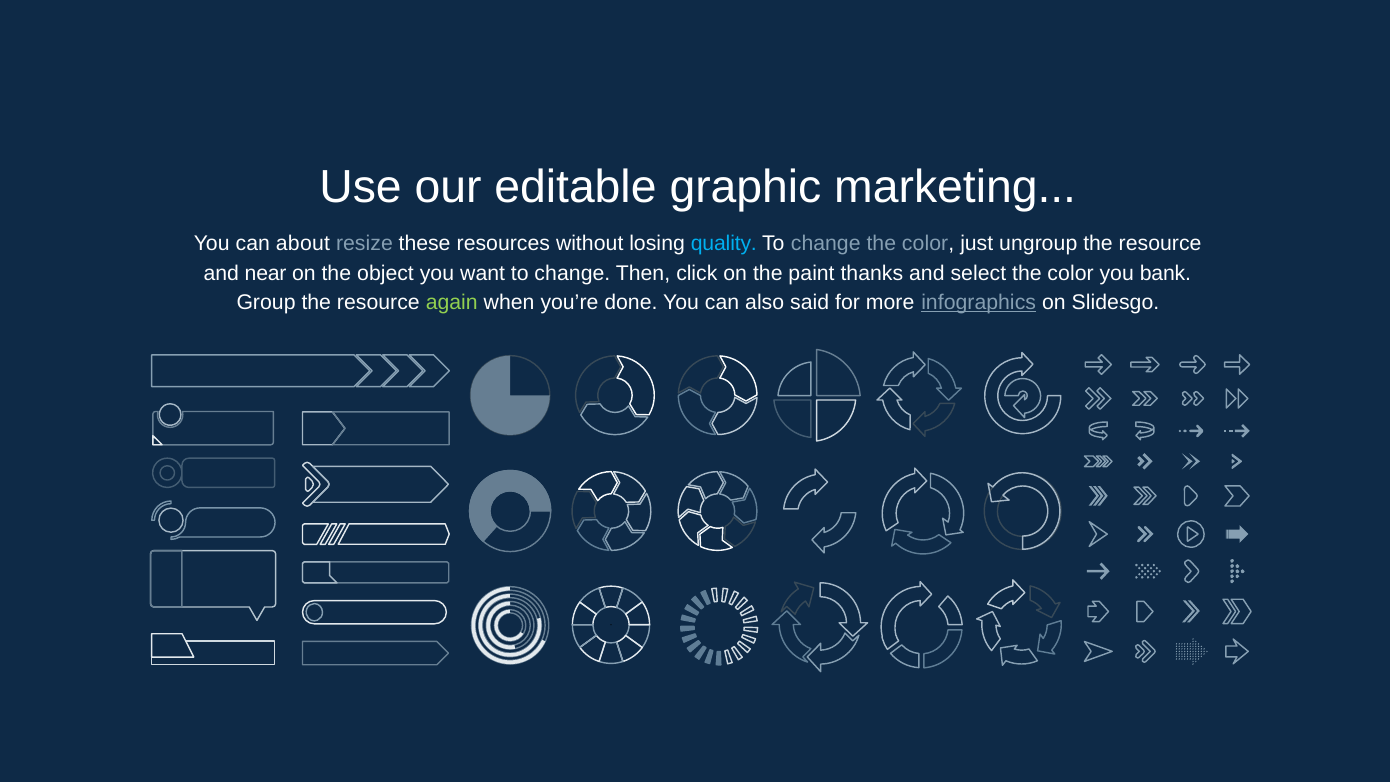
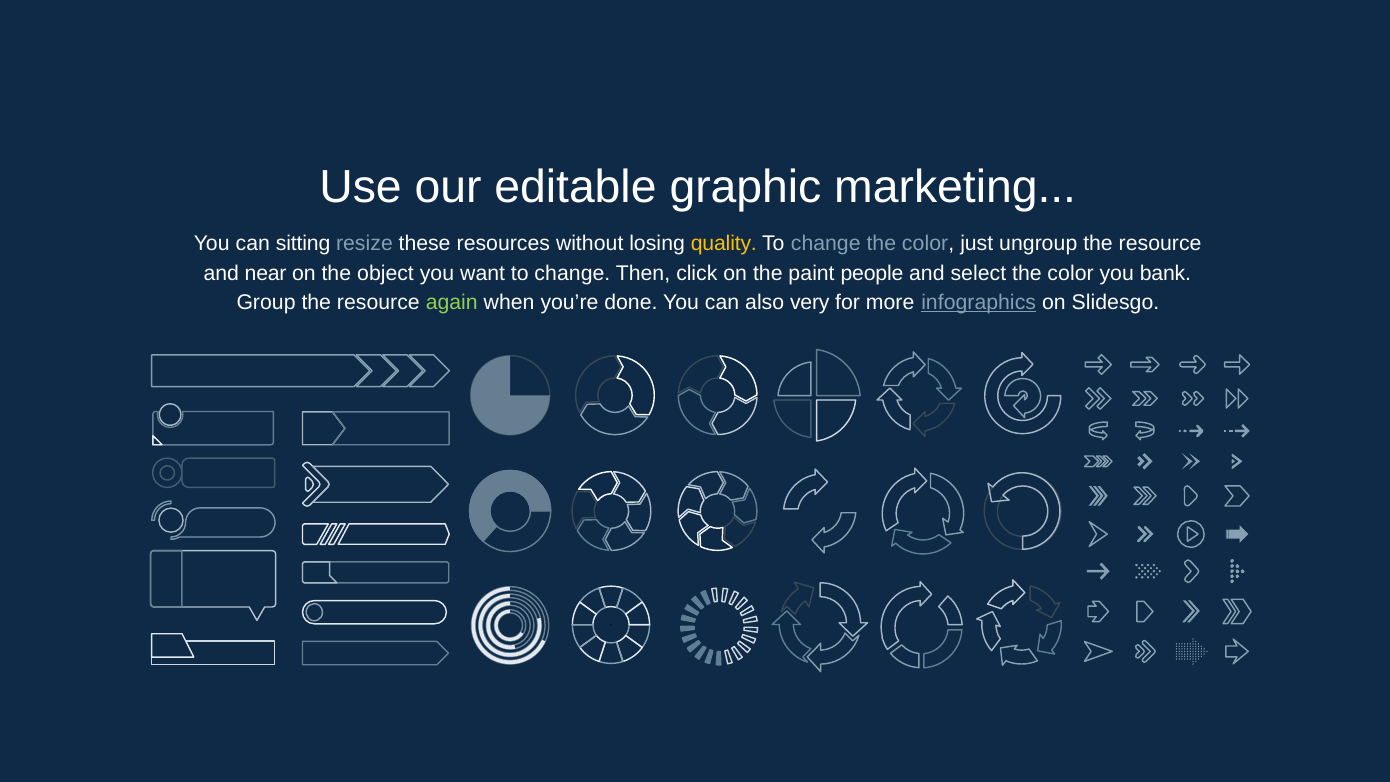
about: about -> sitting (303, 244)
quality colour: light blue -> yellow (724, 244)
thanks: thanks -> people (872, 273)
said: said -> very (810, 302)
